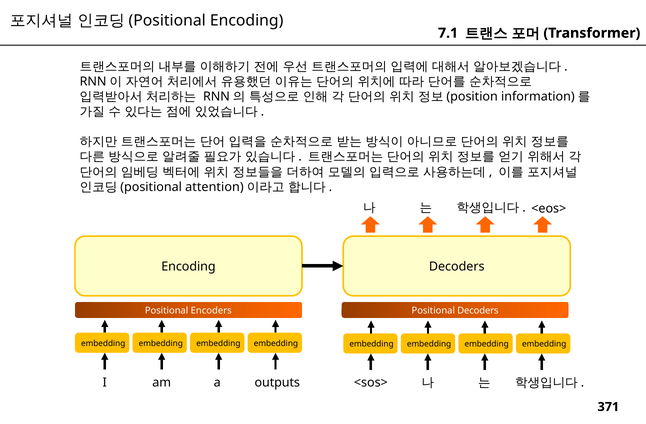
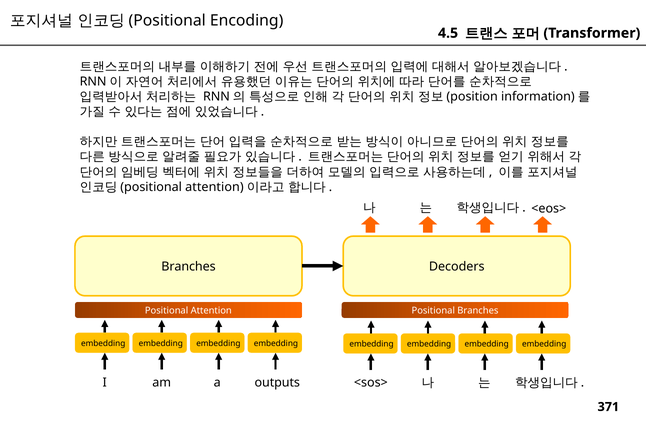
7.1: 7.1 -> 4.5 (448, 33)
Encoding: Encoding -> Branches (188, 267)
Positional Encoders: Encoders -> Attention (211, 311)
Positional Decoders: Decoders -> Branches (478, 311)
